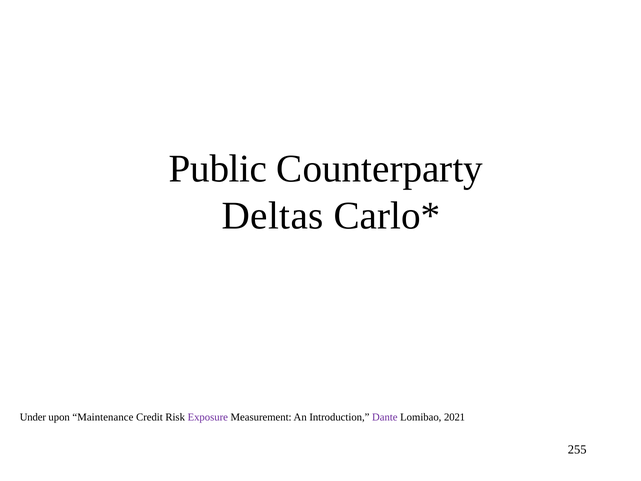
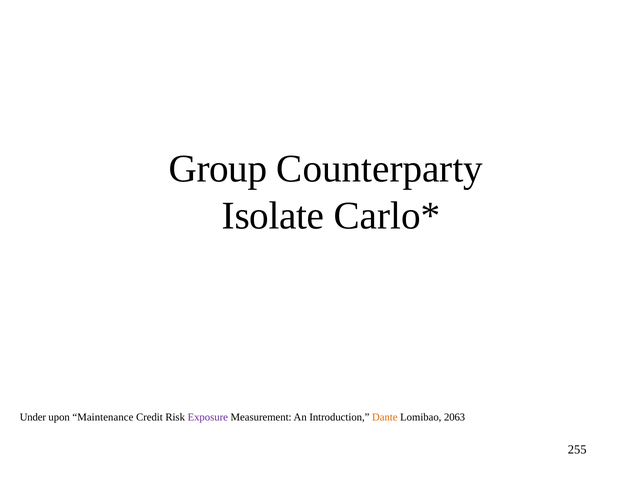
Public: Public -> Group (218, 169)
Deltas: Deltas -> Isolate (273, 216)
Dante colour: purple -> orange (385, 417)
2021: 2021 -> 2063 (455, 417)
